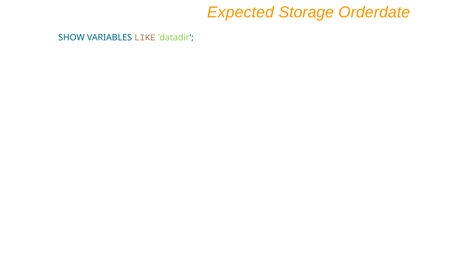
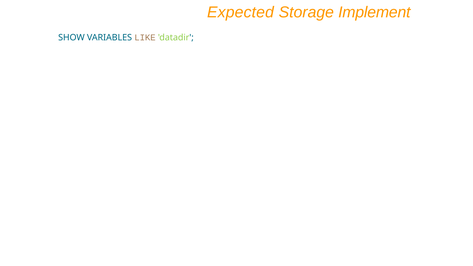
Orderdate: Orderdate -> Implement (374, 12)
